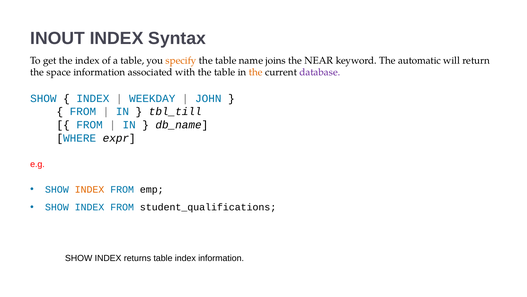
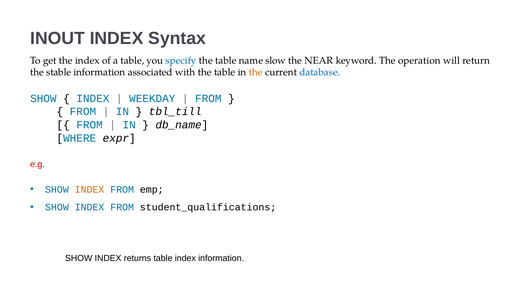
specify colour: orange -> blue (181, 60)
joins: joins -> slow (276, 60)
automatic: automatic -> operation (419, 60)
space: space -> stable (59, 72)
database colour: purple -> blue (320, 72)
JOHN: JOHN -> FROM (208, 98)
